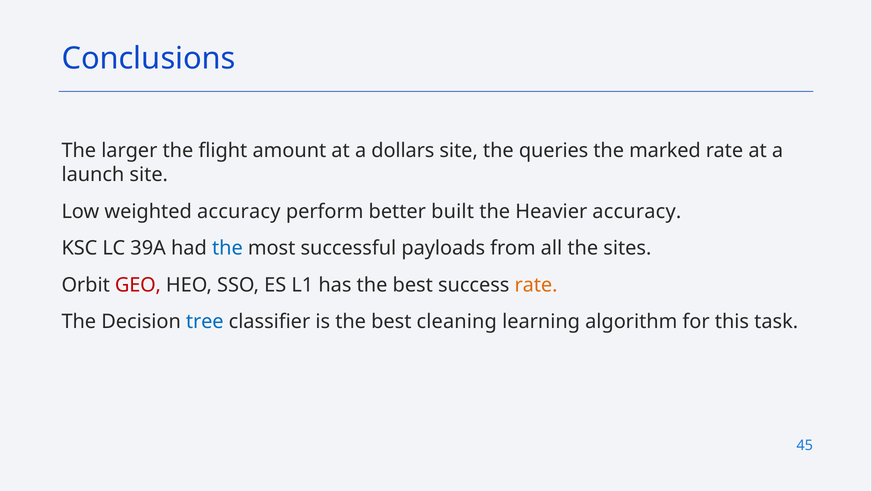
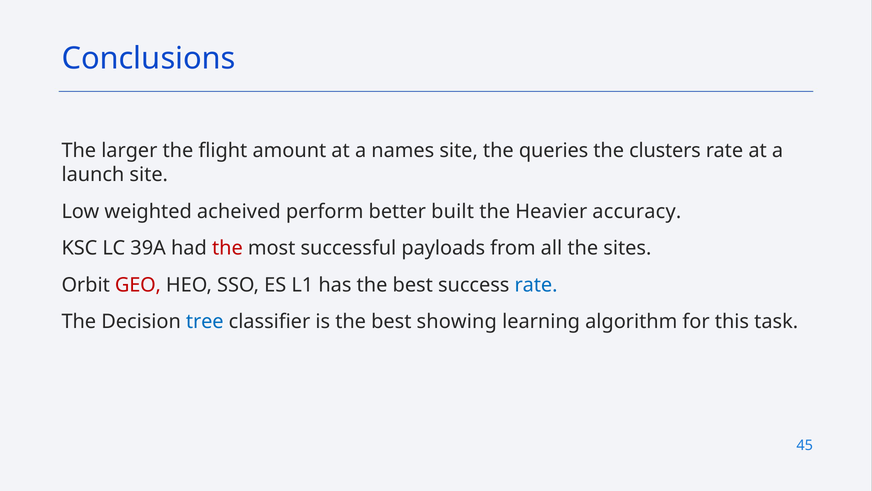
dollars: dollars -> names (403, 151)
marked: marked -> clusters (665, 151)
weighted accuracy: accuracy -> acheived (239, 211)
the colour: blue -> red (227, 248)
rate colour: orange -> blue (536, 285)
cleaning: cleaning -> showing (457, 321)
